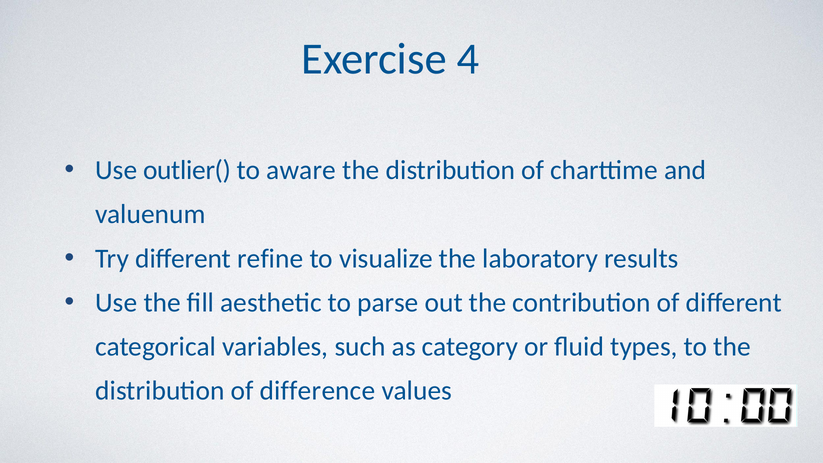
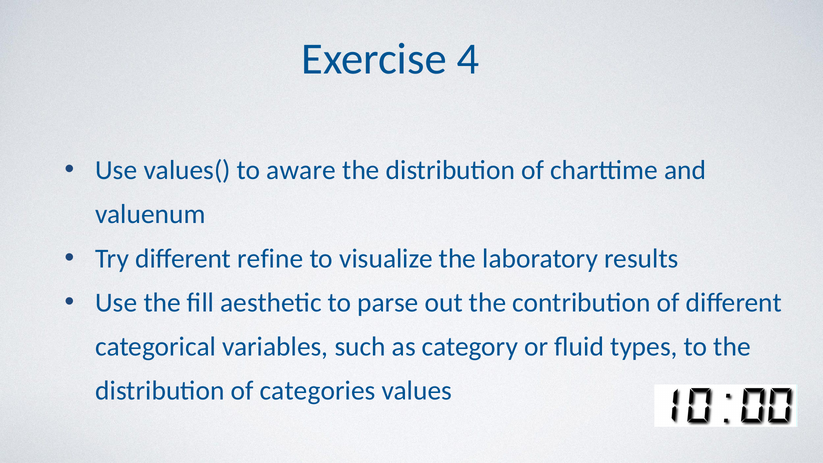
outlier(: outlier( -> values( (187, 170)
difference: difference -> categories (318, 391)
